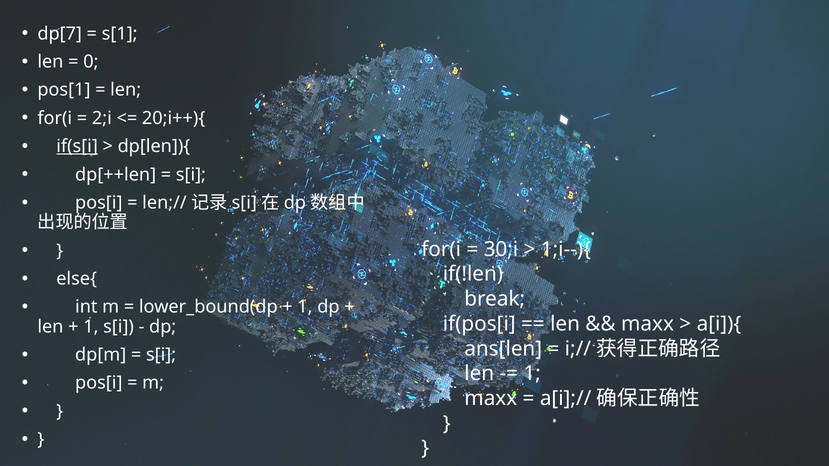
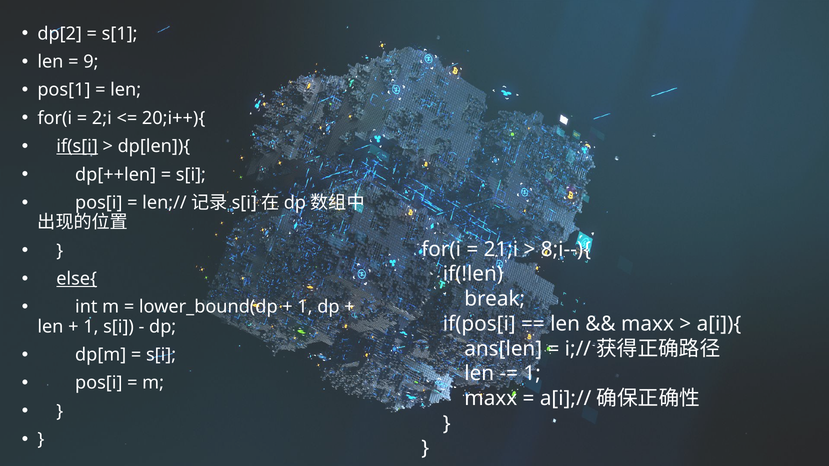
dp[7: dp[7 -> dp[2 (60, 34)
0: 0 -> 9 (91, 62)
30;i: 30;i -> 21;i (501, 249)
1;i--){: 1;i--){ -> 8;i--){ (566, 249)
else{ underline: none -> present (77, 279)
